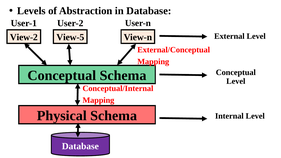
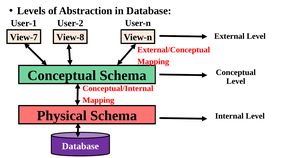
View-2: View-2 -> View-7 (24, 37)
View-5: View-5 -> View-8 (70, 37)
